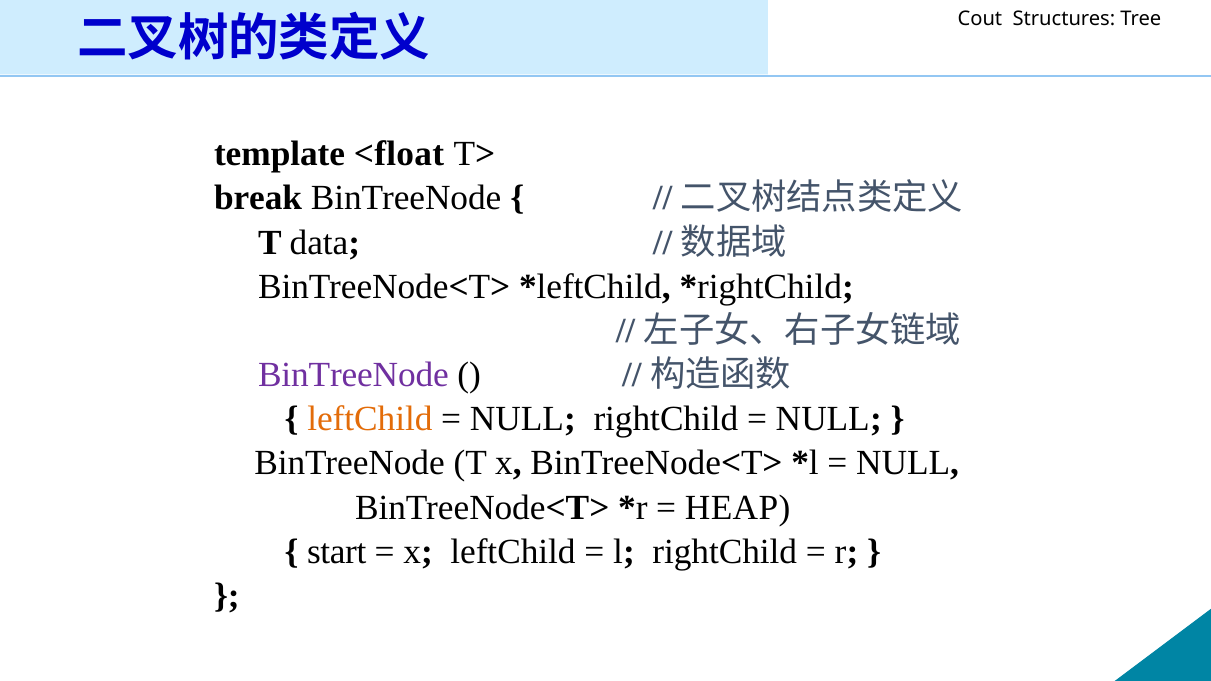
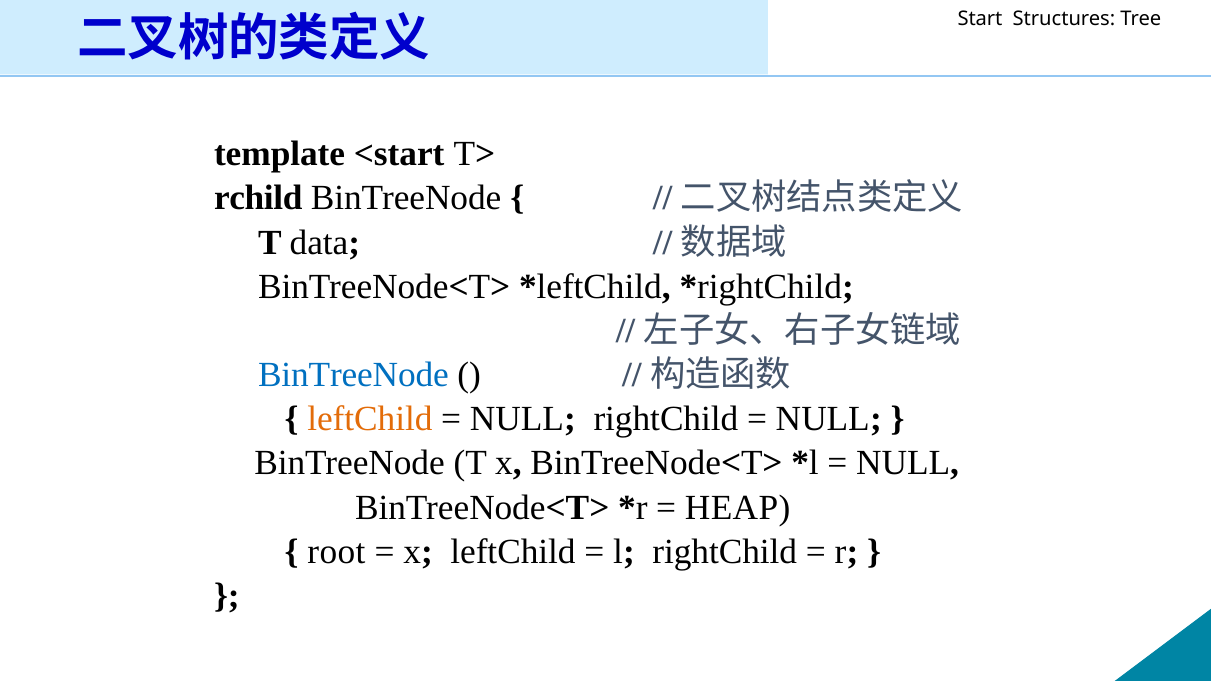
Cout: Cout -> Start (980, 19)
<float: <float -> <start (399, 154)
break: break -> rchild (258, 198)
BinTreeNode colour: purple -> blue (353, 375)
start: start -> root (336, 552)
